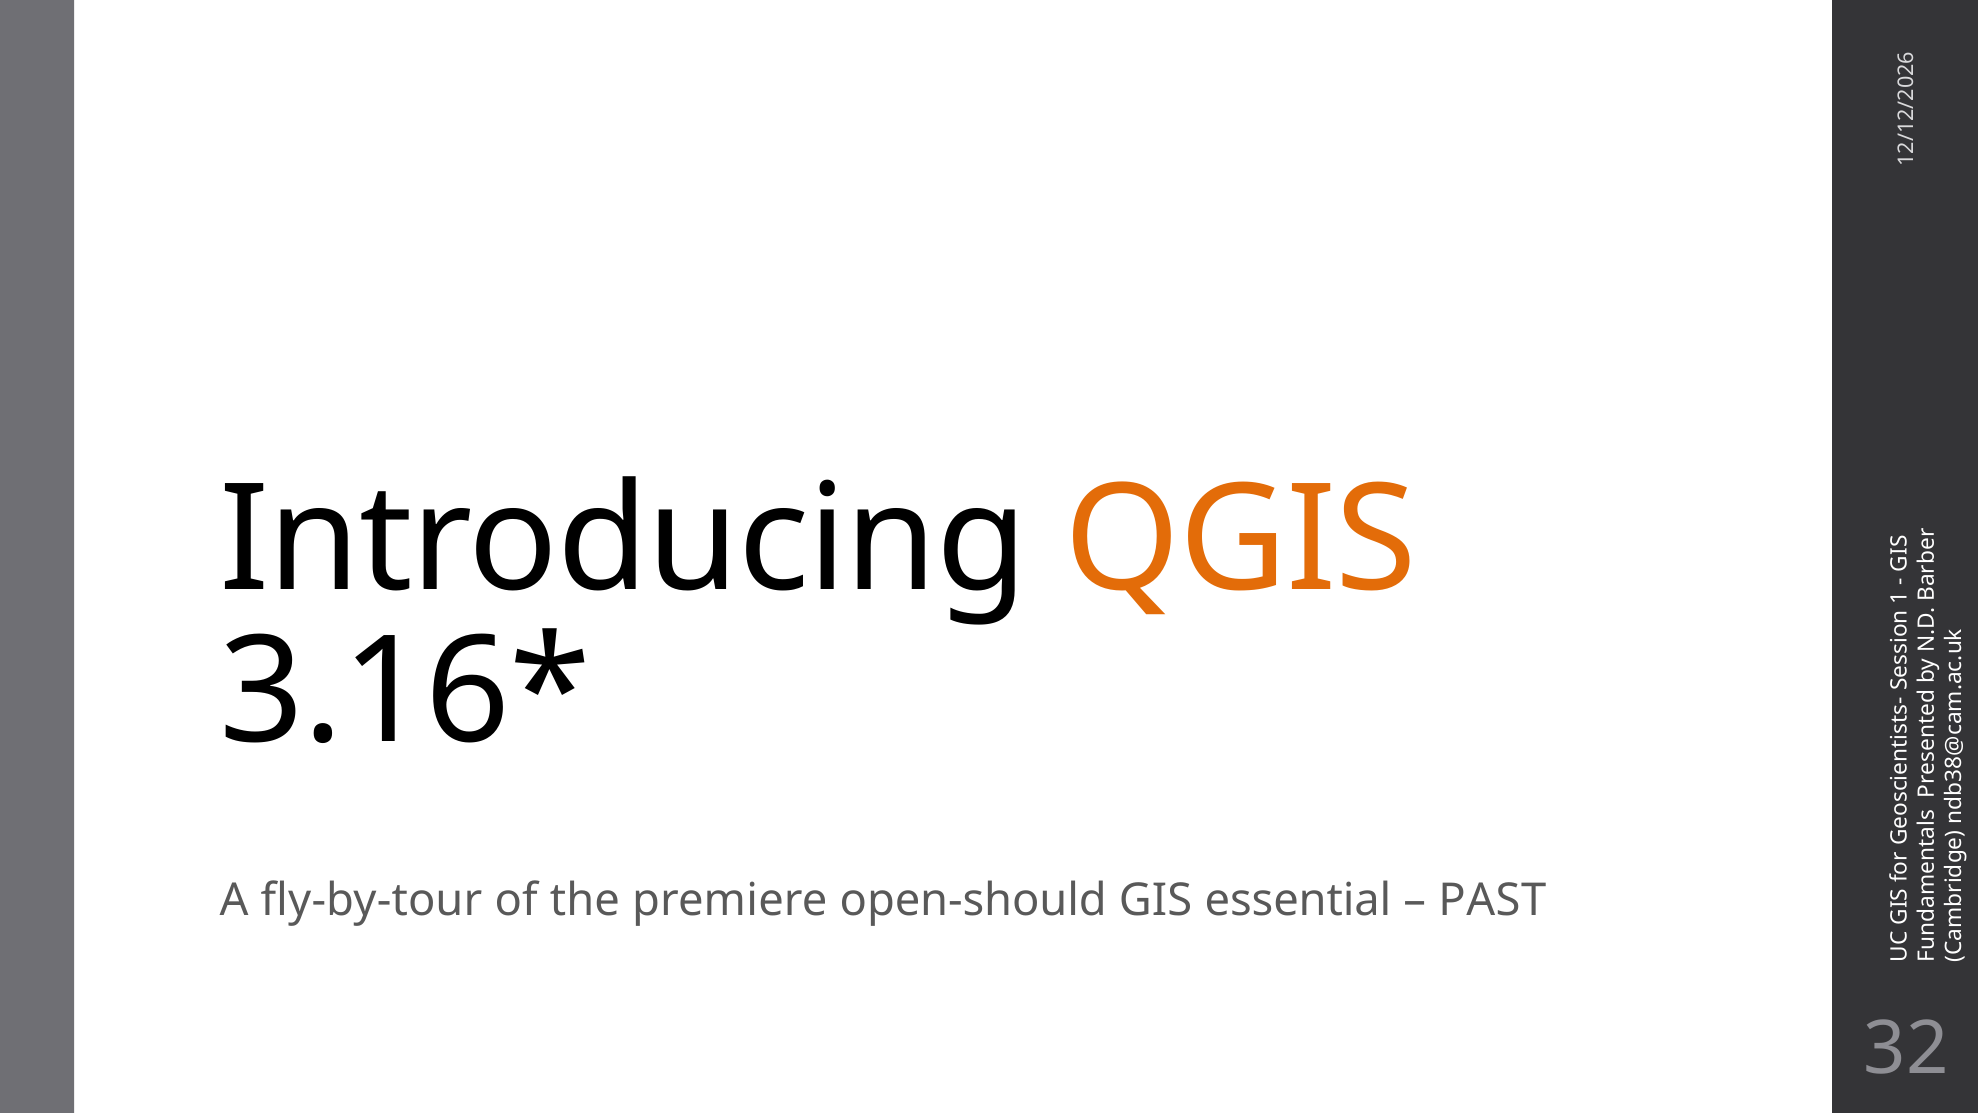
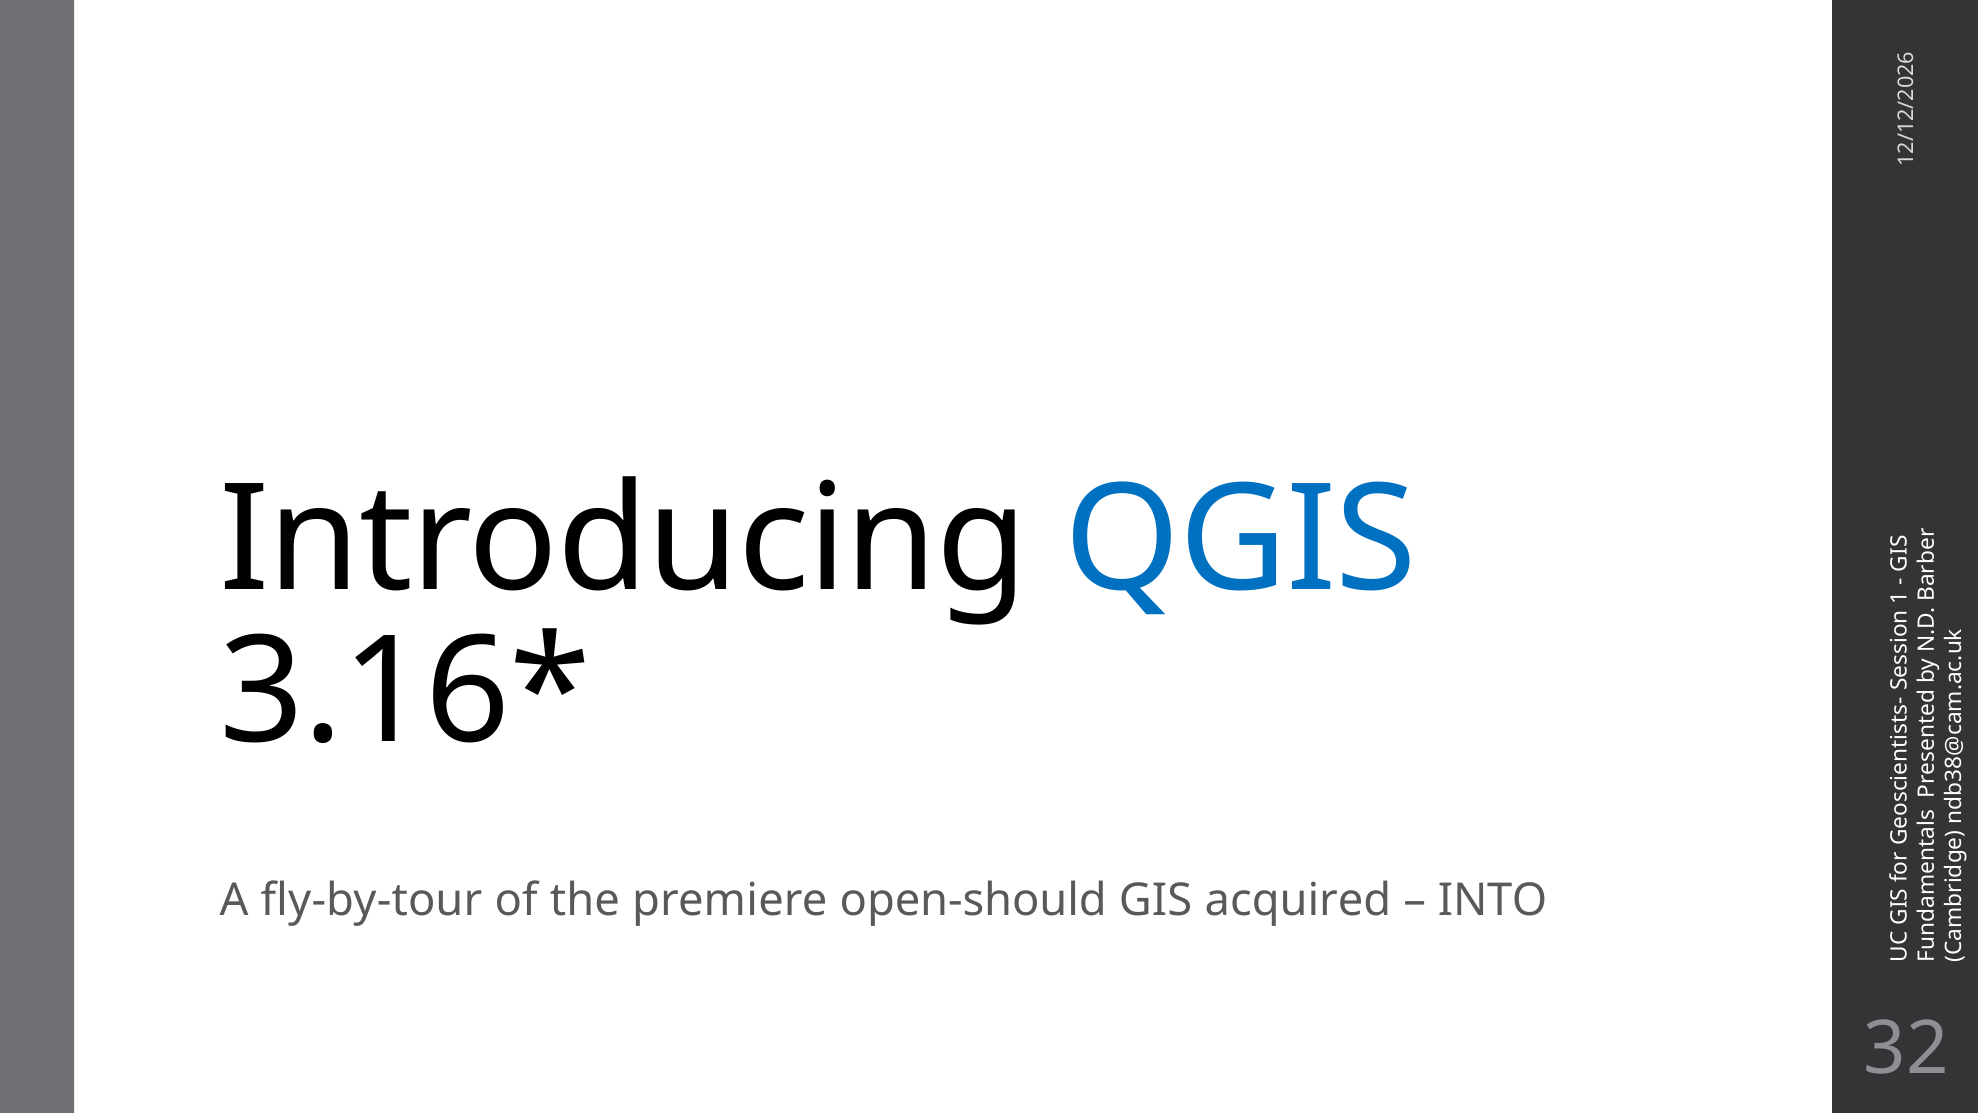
QGIS colour: orange -> blue (1241, 541)
essential: essential -> acquired (1298, 900)
PAST: PAST -> INTO (1493, 900)
